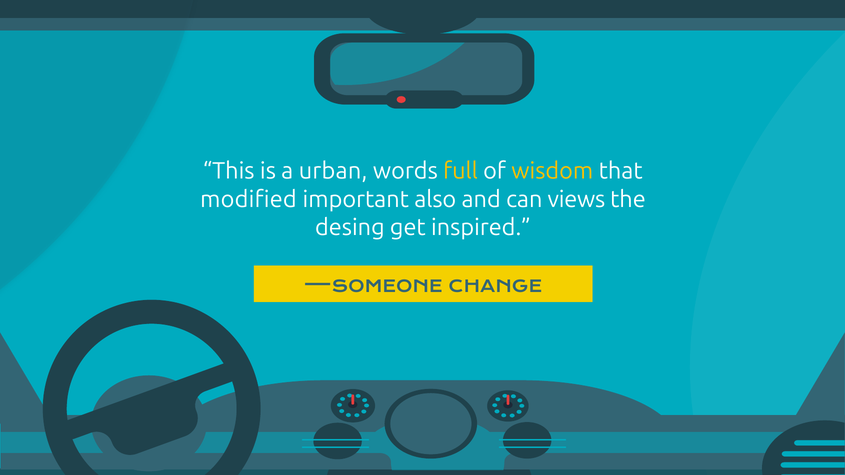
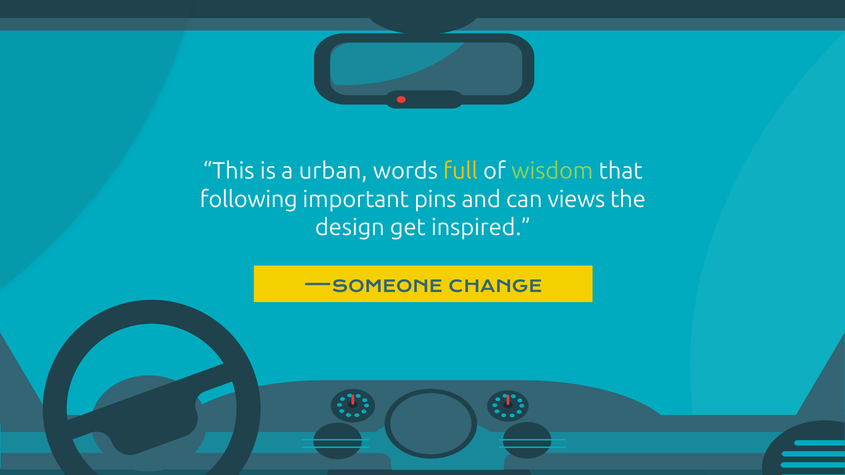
wisdom colour: yellow -> light green (552, 171)
modified: modified -> following (249, 200)
also: also -> pins (435, 200)
desing: desing -> design (350, 228)
